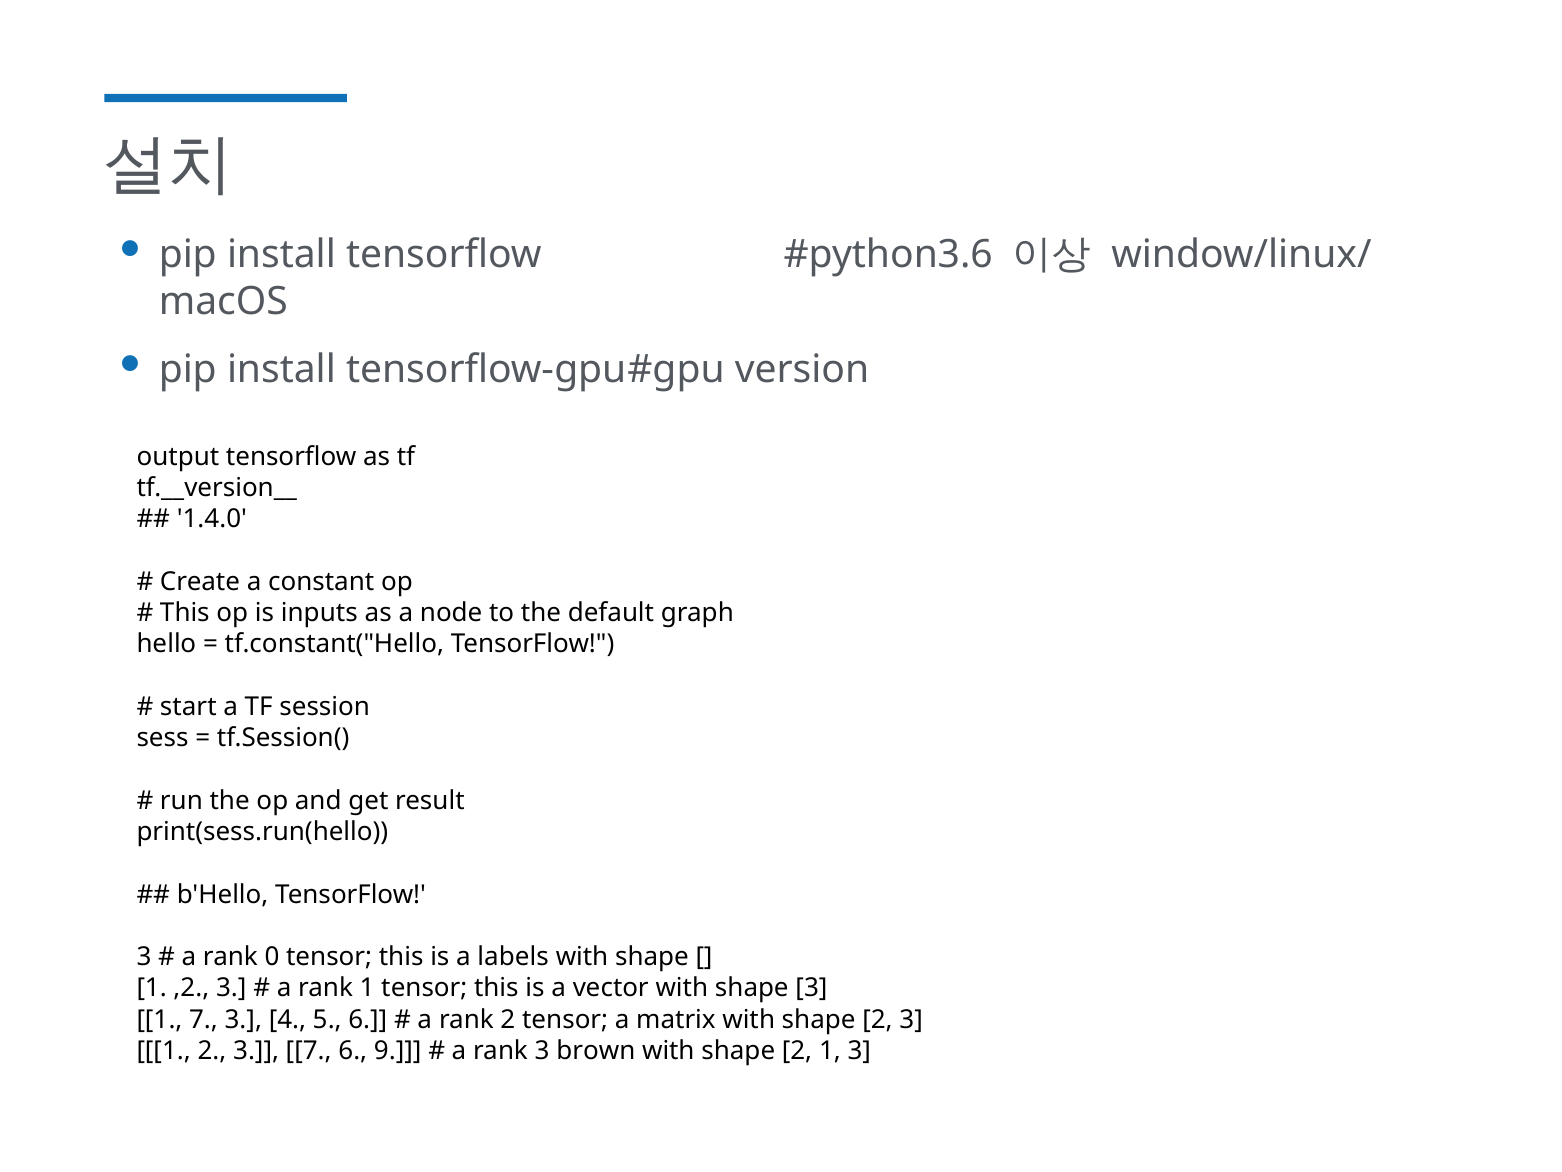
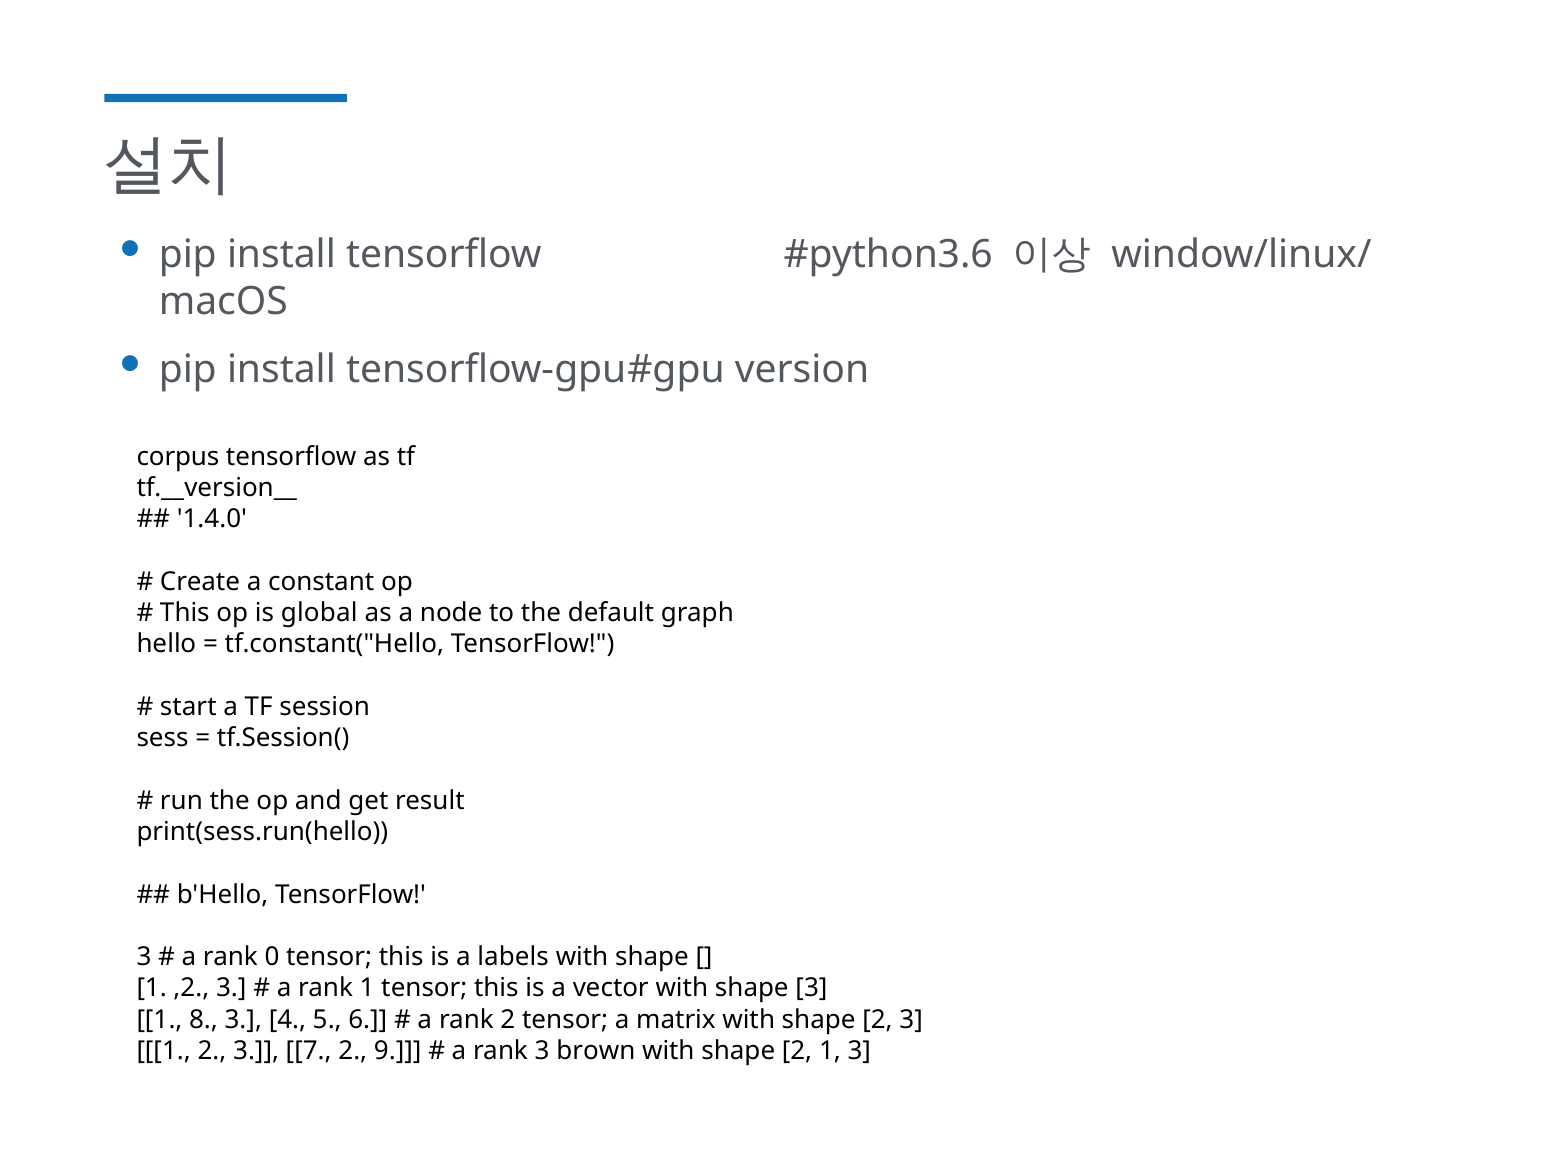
output: output -> corpus (178, 457)
inputs: inputs -> global (319, 613)
1 7: 7 -> 8 (203, 1019)
7 6: 6 -> 2 (353, 1050)
